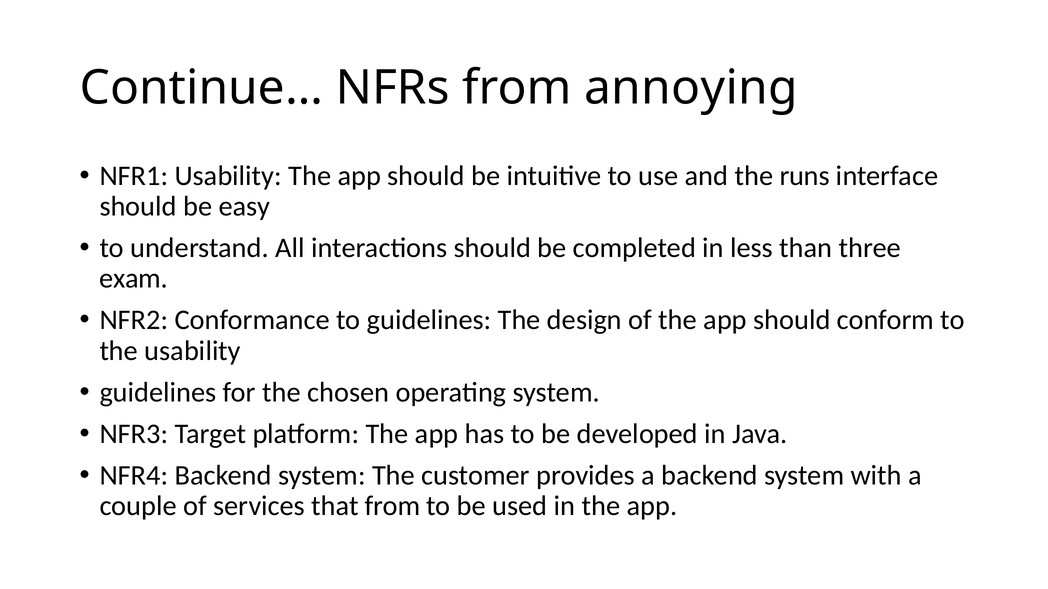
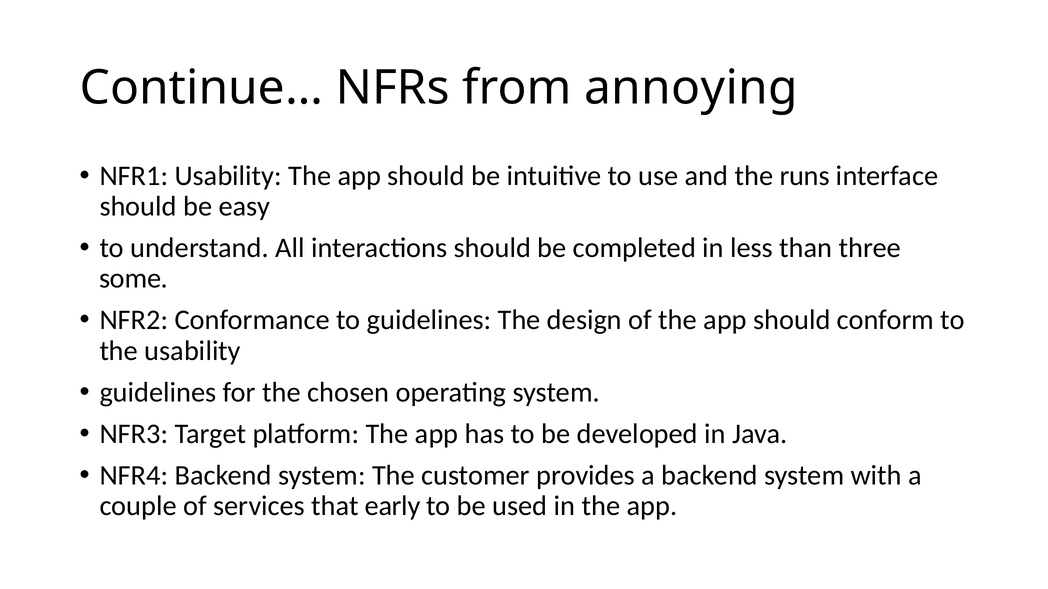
exam: exam -> some (134, 279)
that from: from -> early (393, 506)
